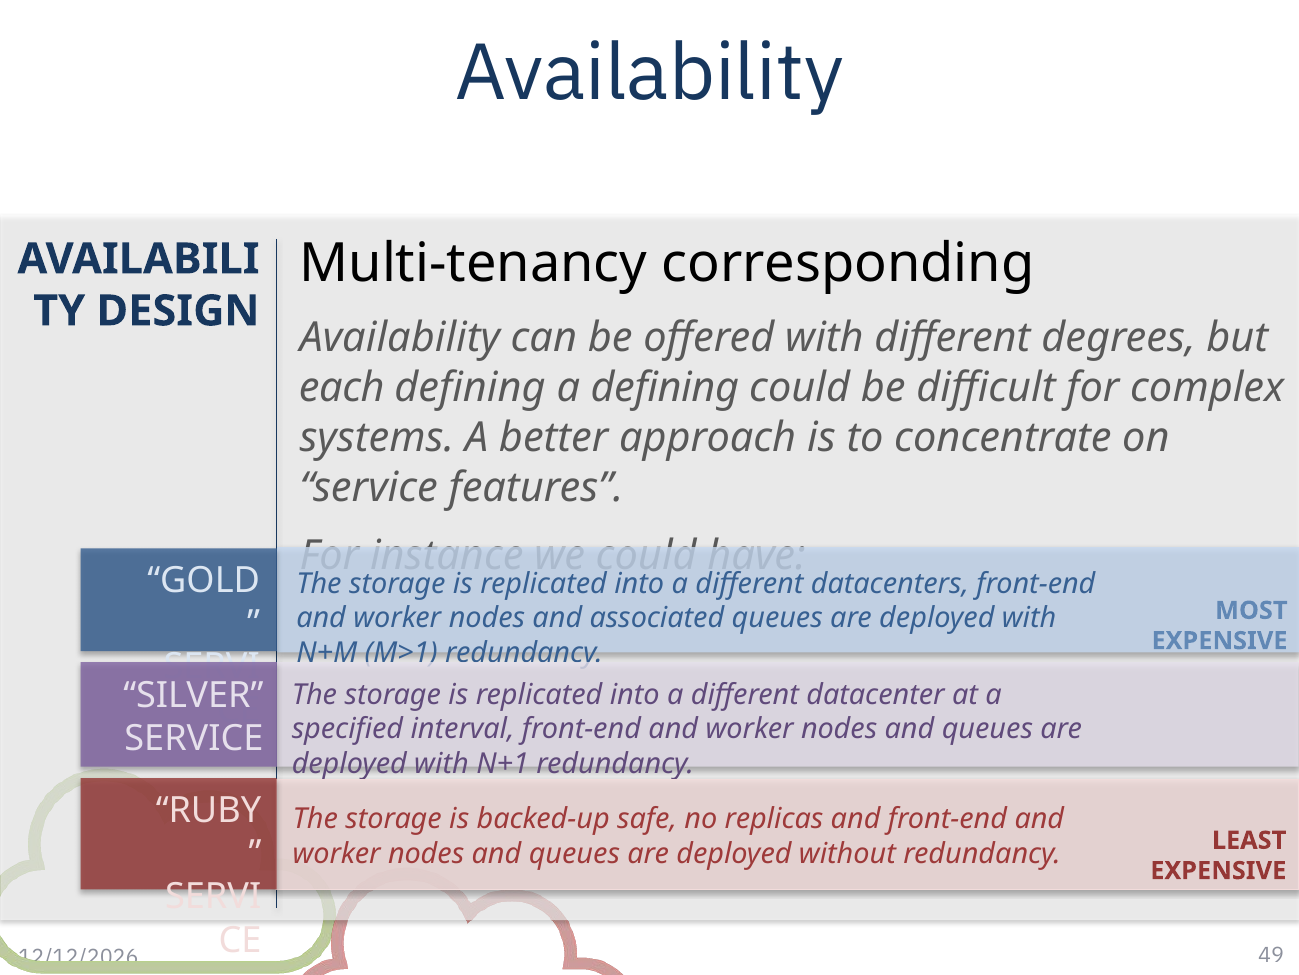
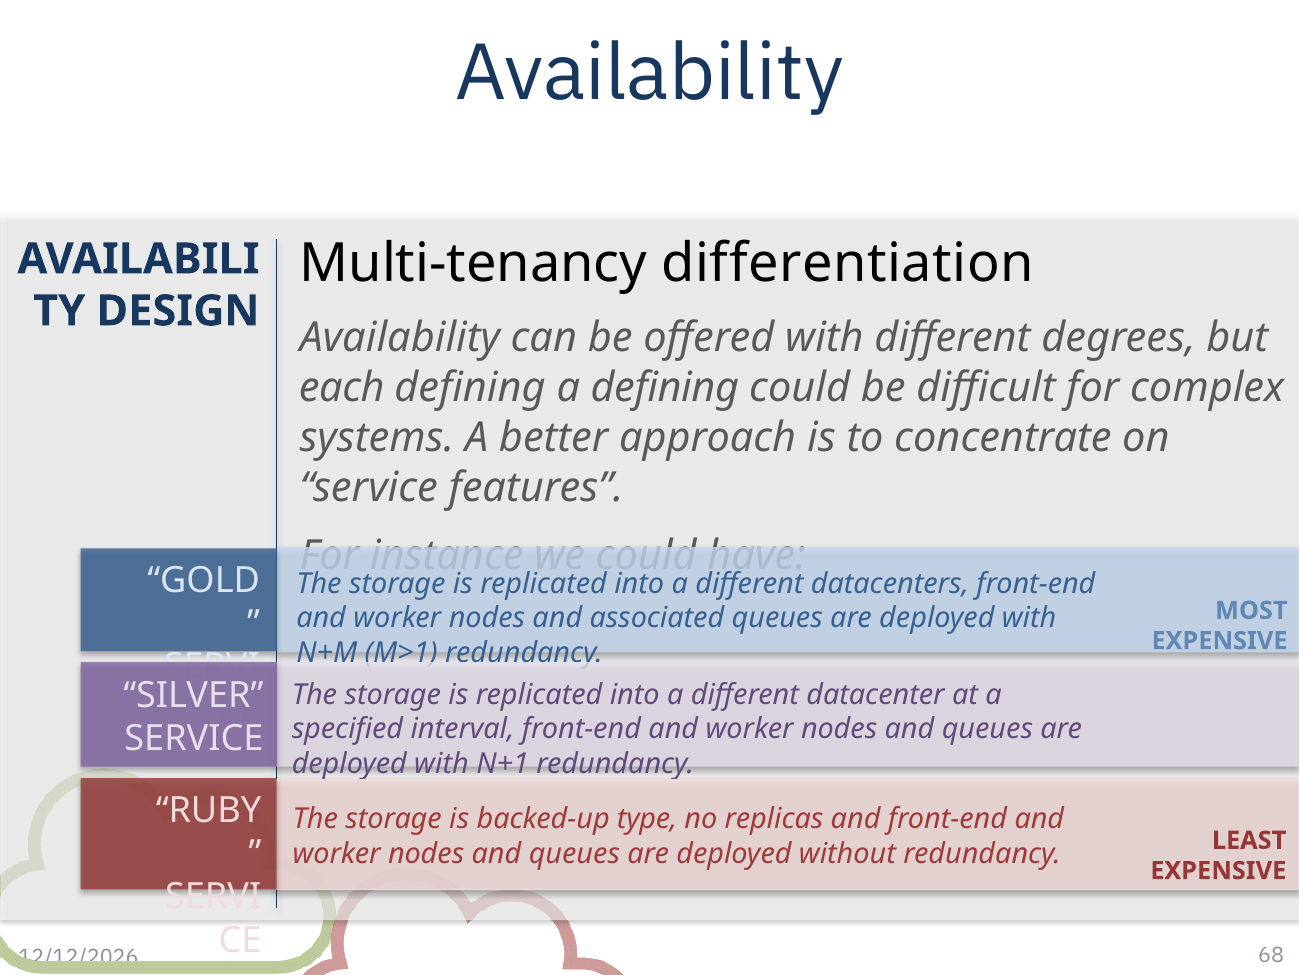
corresponding: corresponding -> differentiation (848, 263)
safe: safe -> type (647, 818)
49: 49 -> 68 (1271, 954)
